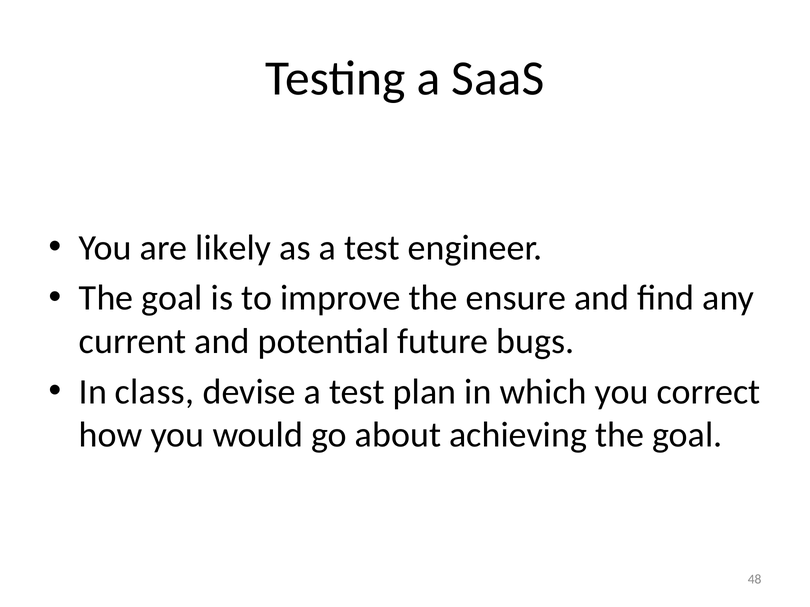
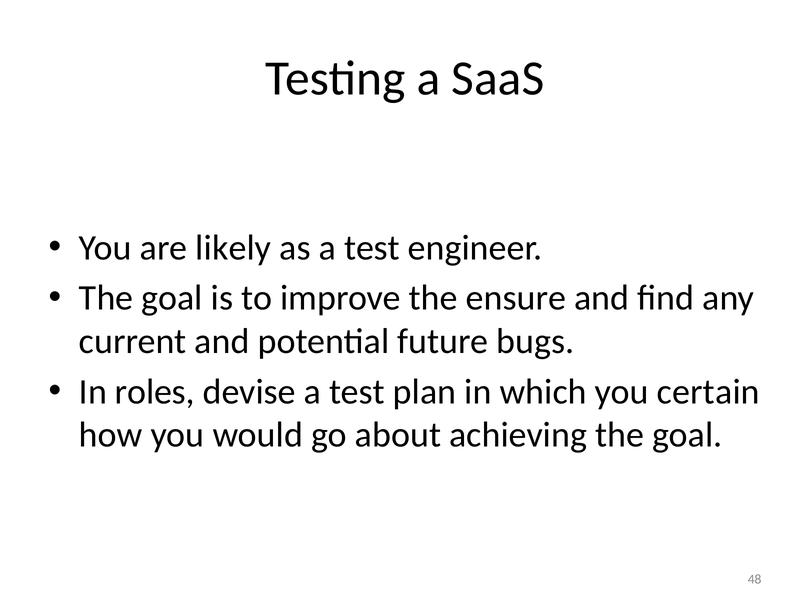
class: class -> roles (155, 392)
correct: correct -> certain (708, 392)
